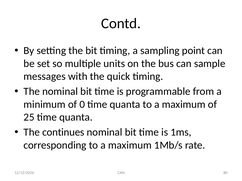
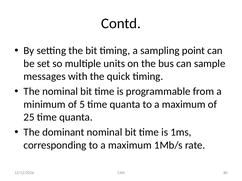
0: 0 -> 5 (82, 105)
continues: continues -> dominant (63, 133)
